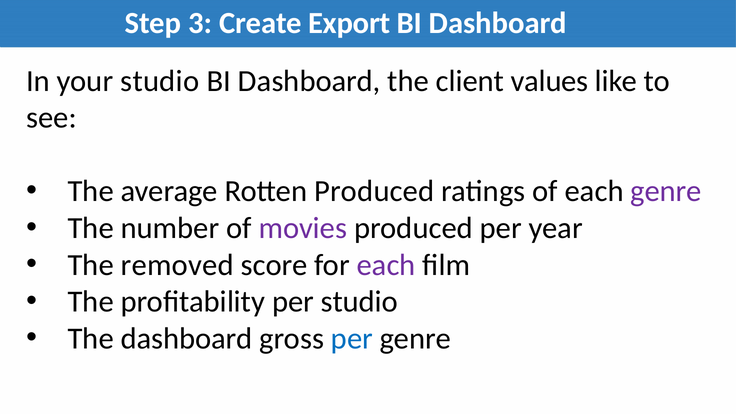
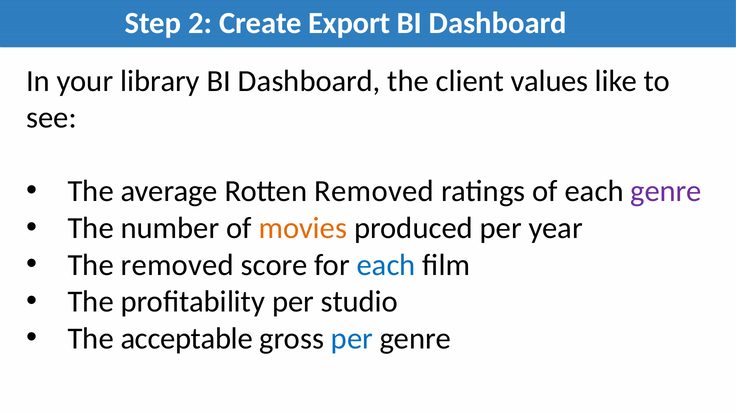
3: 3 -> 2 (200, 23)
your studio: studio -> library (160, 81)
Rotten Produced: Produced -> Removed (374, 191)
movies colour: purple -> orange (303, 228)
each colour: purple -> blue (386, 265)
The dashboard: dashboard -> acceptable (187, 339)
